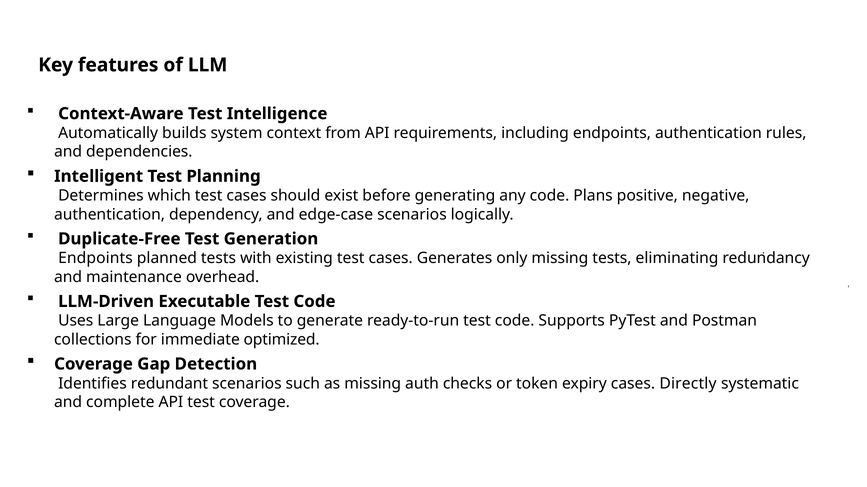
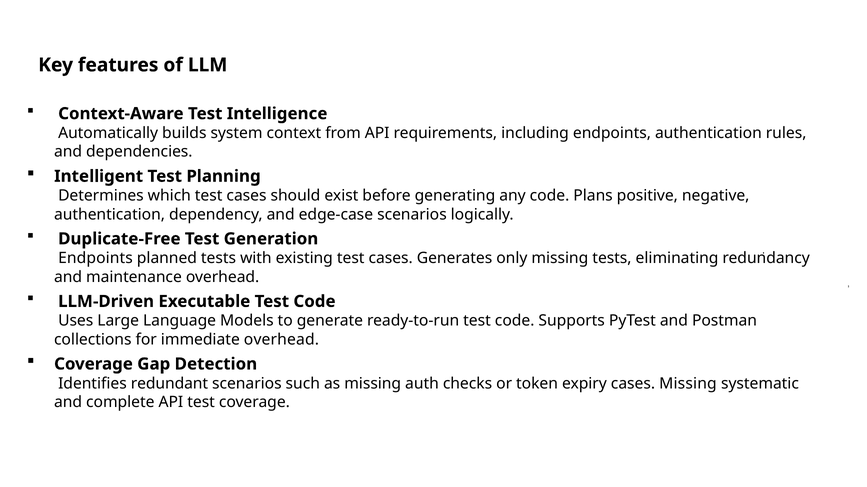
immediate optimized: optimized -> overhead (281, 340)
cases Directly: Directly -> Missing (688, 384)
